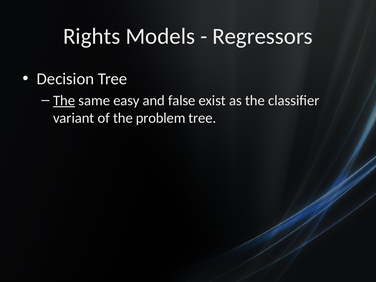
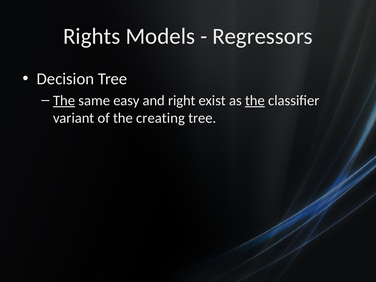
false: false -> right (182, 100)
the underline: none -> present (255, 100)
problem: problem -> creating (161, 118)
